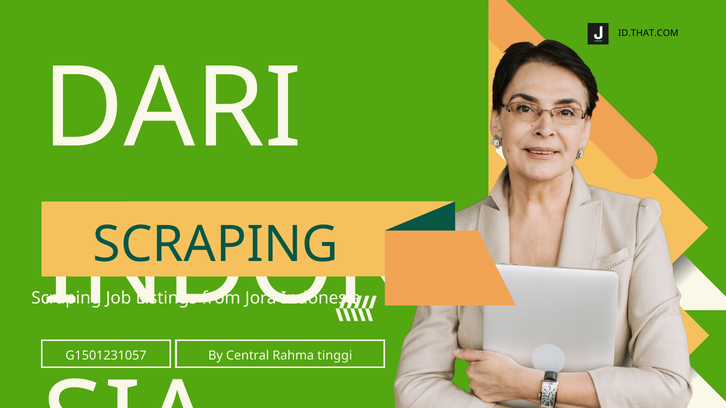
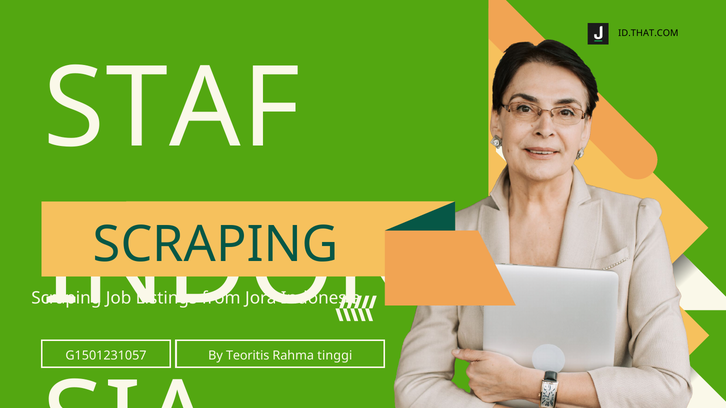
DARI: DARI -> STAF (172, 109)
Central: Central -> Teoritis (248, 356)
